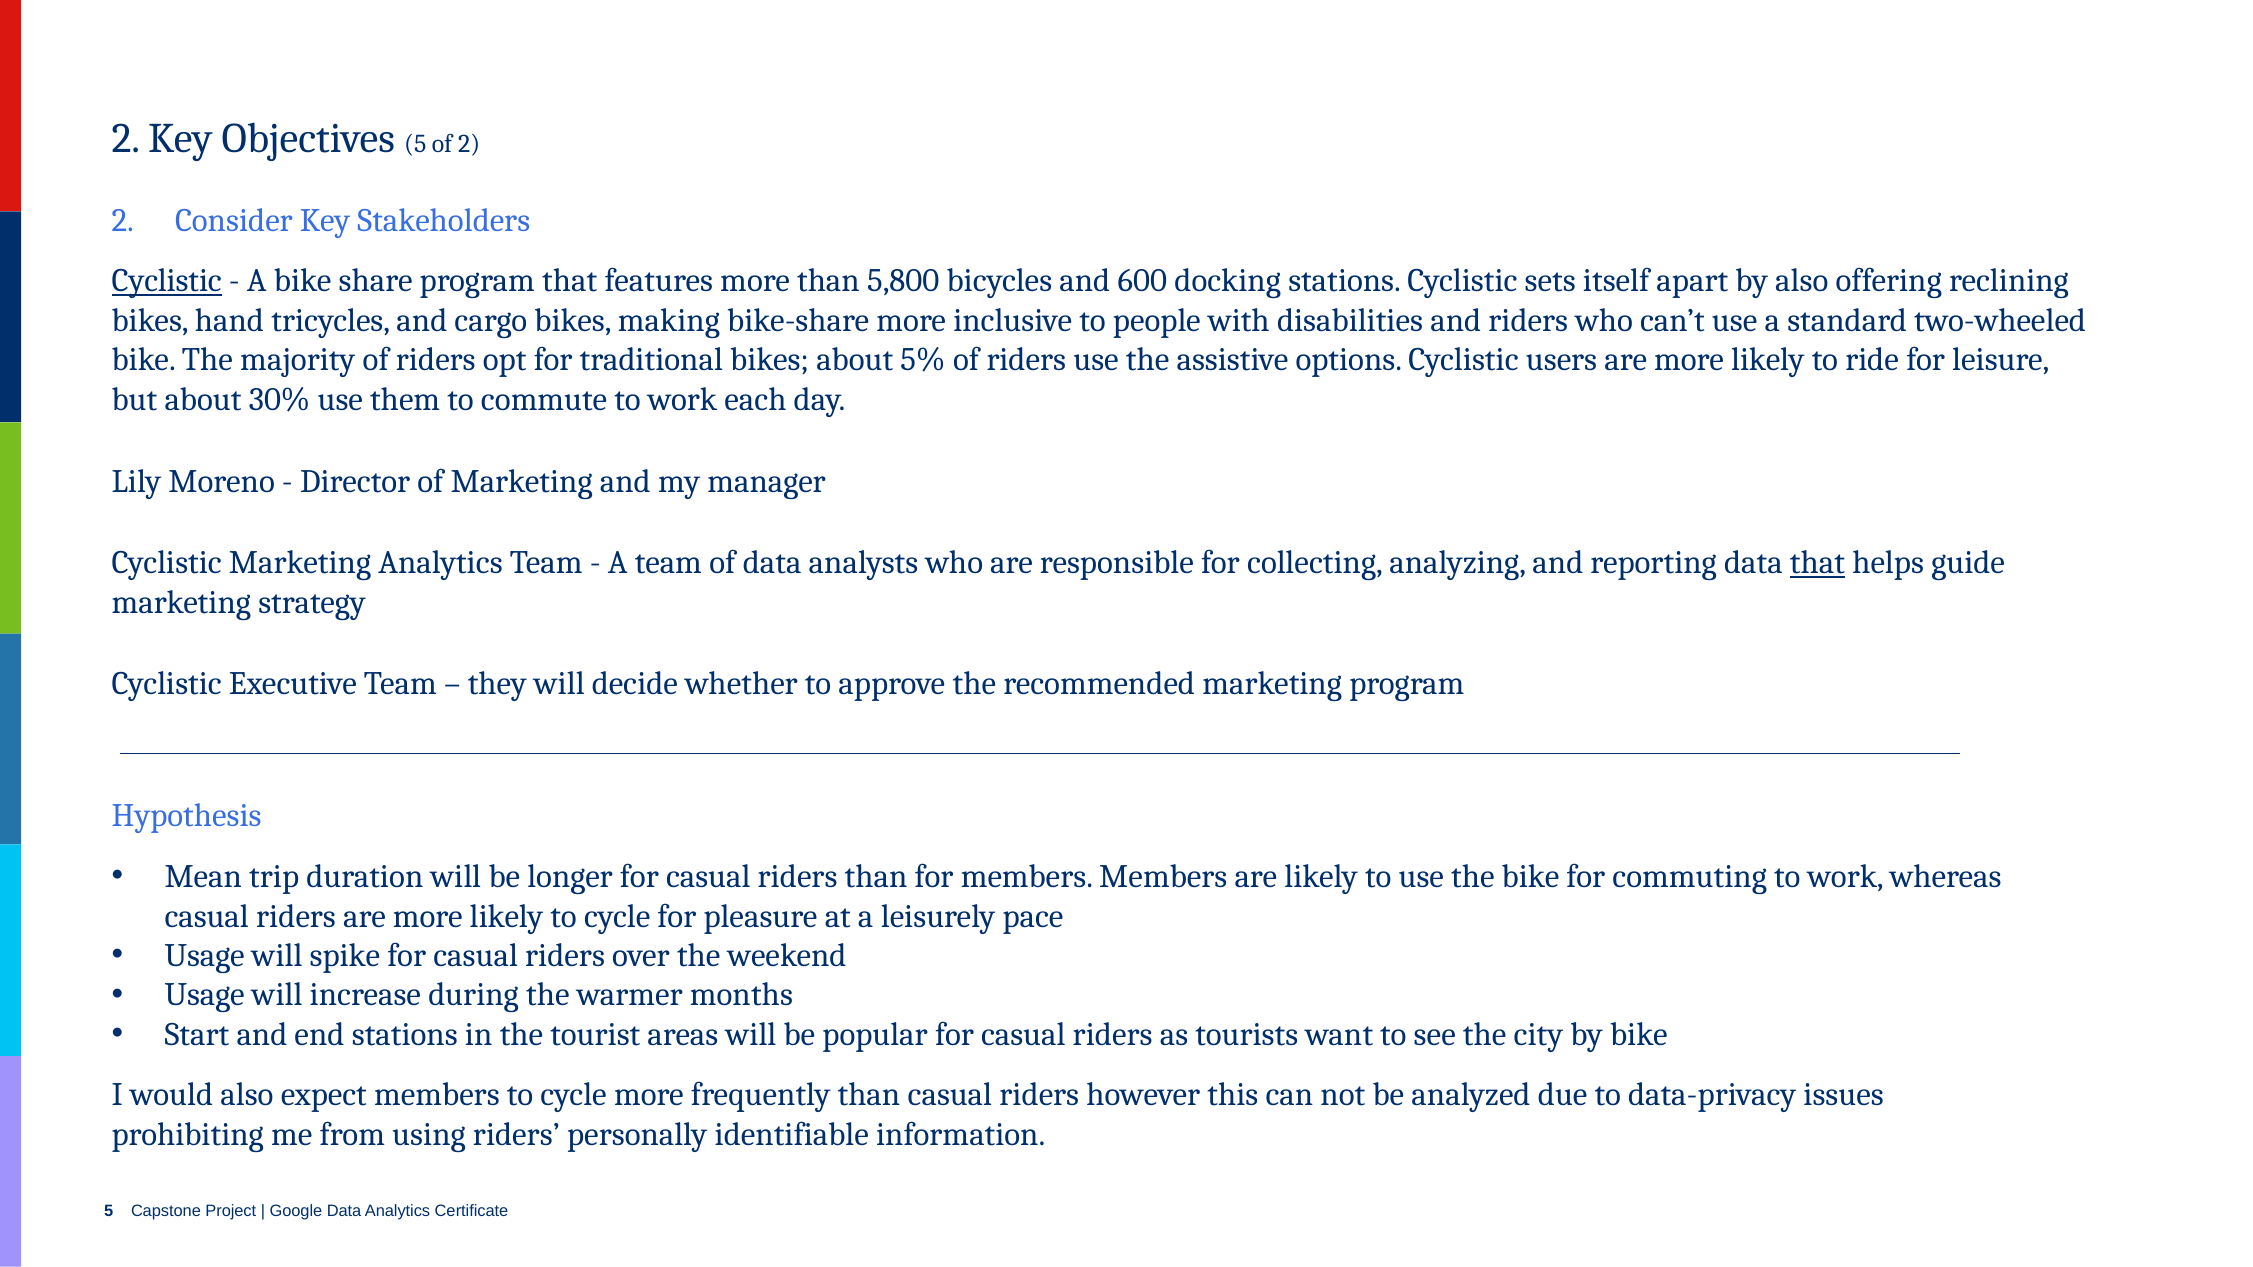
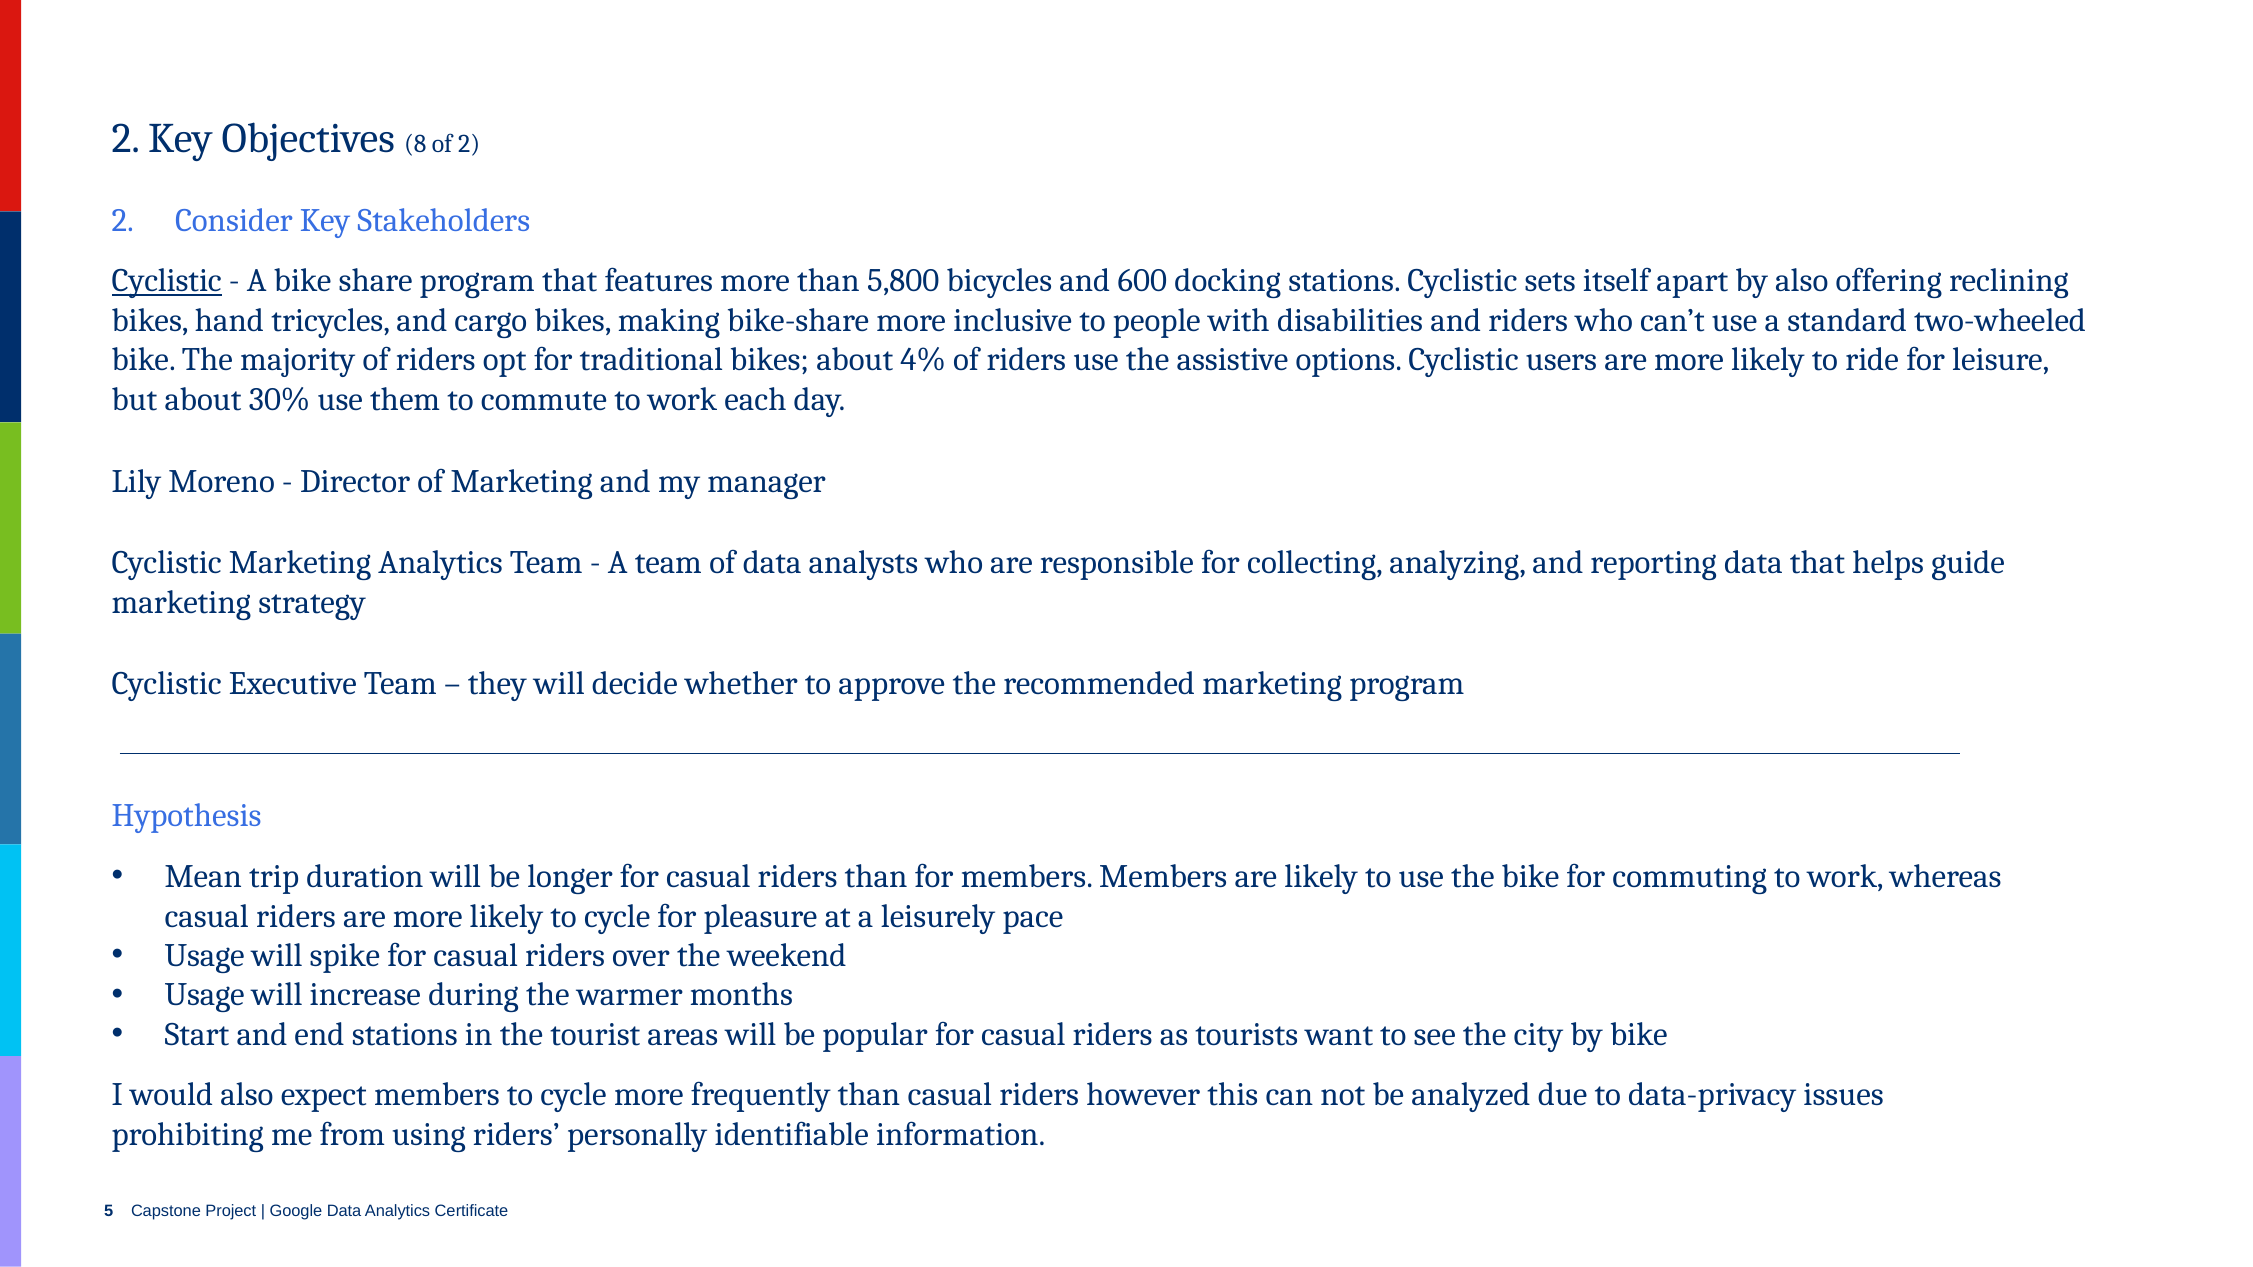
Objectives 5: 5 -> 8 (415, 144)
5%: 5% -> 4% (923, 360)
that underline: present -> none (1817, 563)
